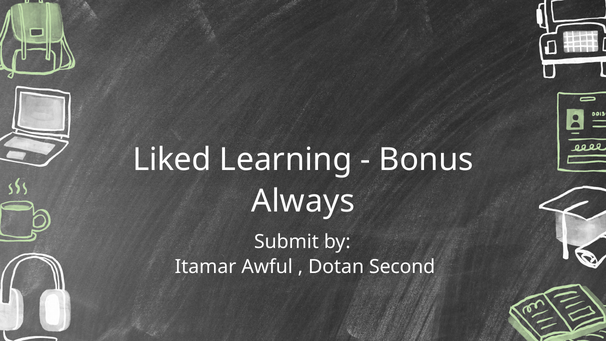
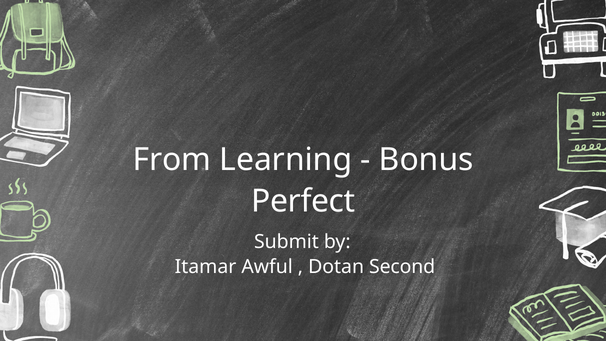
Liked: Liked -> From (172, 159)
Always: Always -> Perfect (303, 201)
